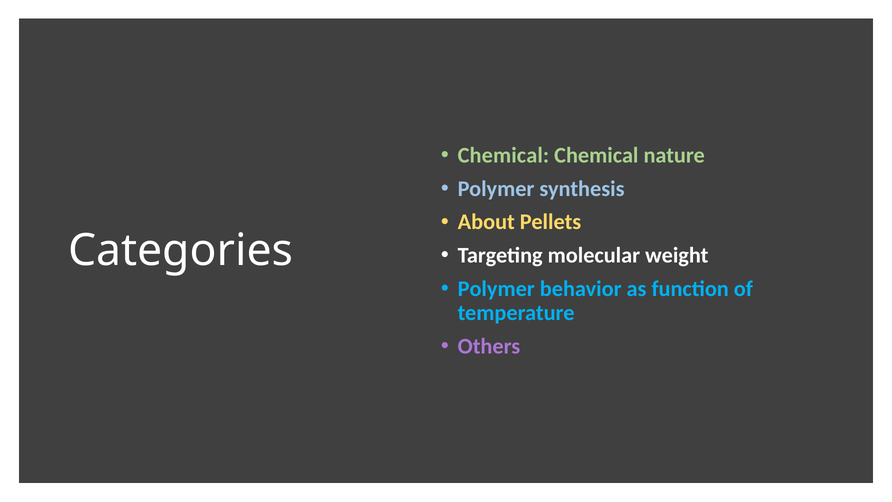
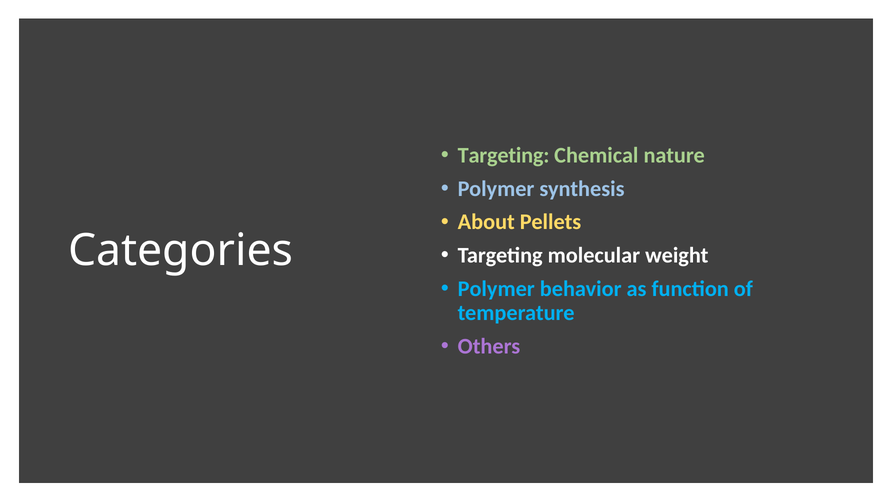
Chemical: Chemical -> Targeting (504, 155)
